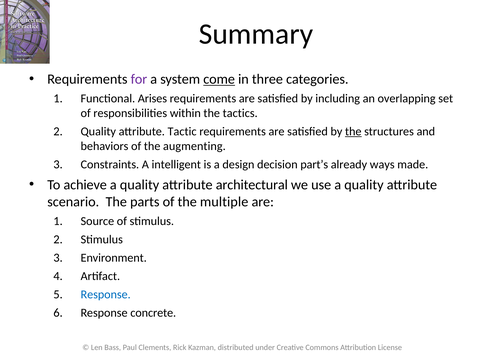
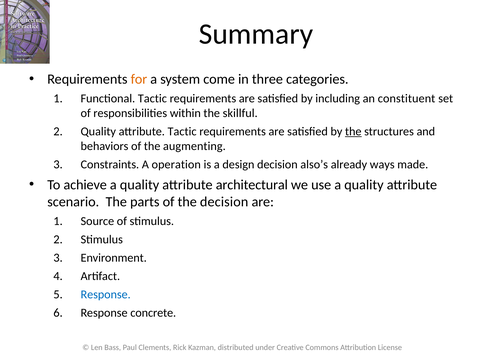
for colour: purple -> orange (139, 79)
come underline: present -> none (219, 79)
Functional Arises: Arises -> Tactic (152, 99)
overlapping: overlapping -> constituent (407, 99)
tactics: tactics -> skillful (240, 113)
intelligent: intelligent -> operation (176, 164)
part’s: part’s -> also’s (314, 164)
the multiple: multiple -> decision (224, 202)
